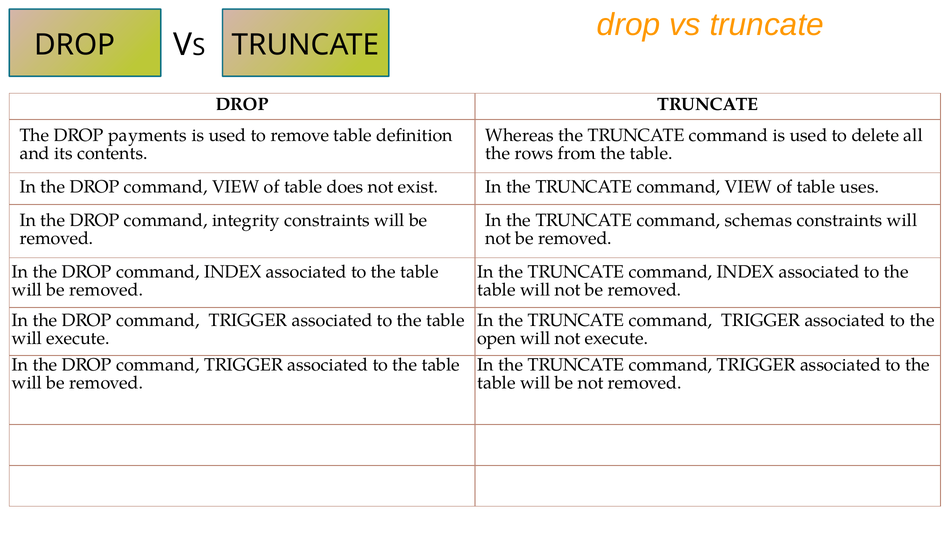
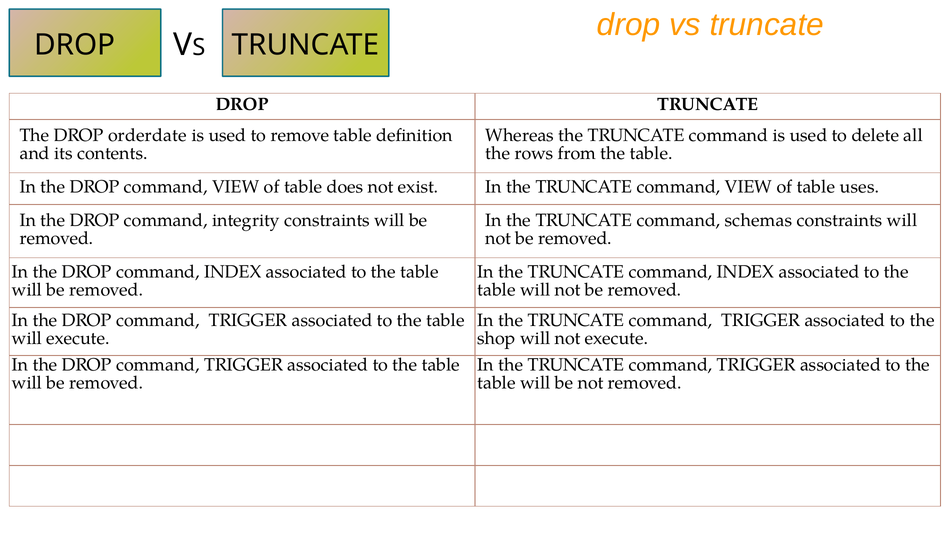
payments: payments -> orderdate (147, 135)
open: open -> shop (497, 339)
